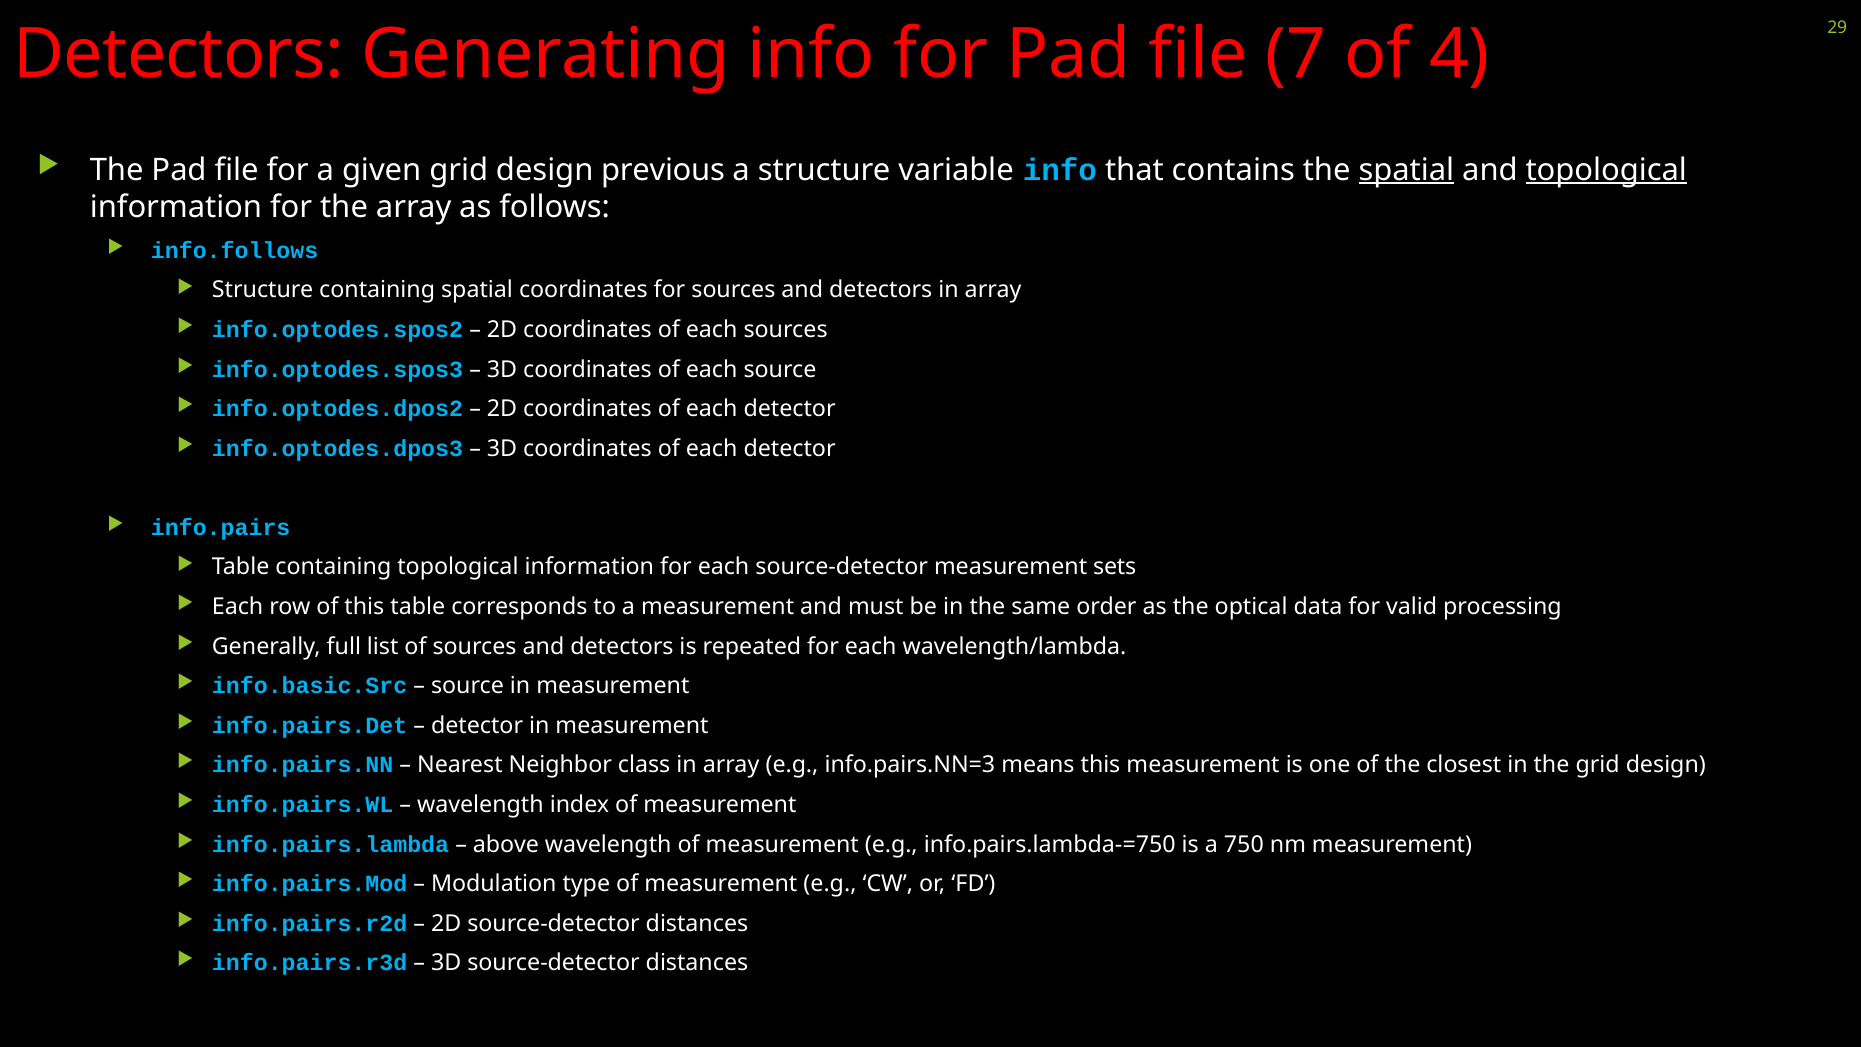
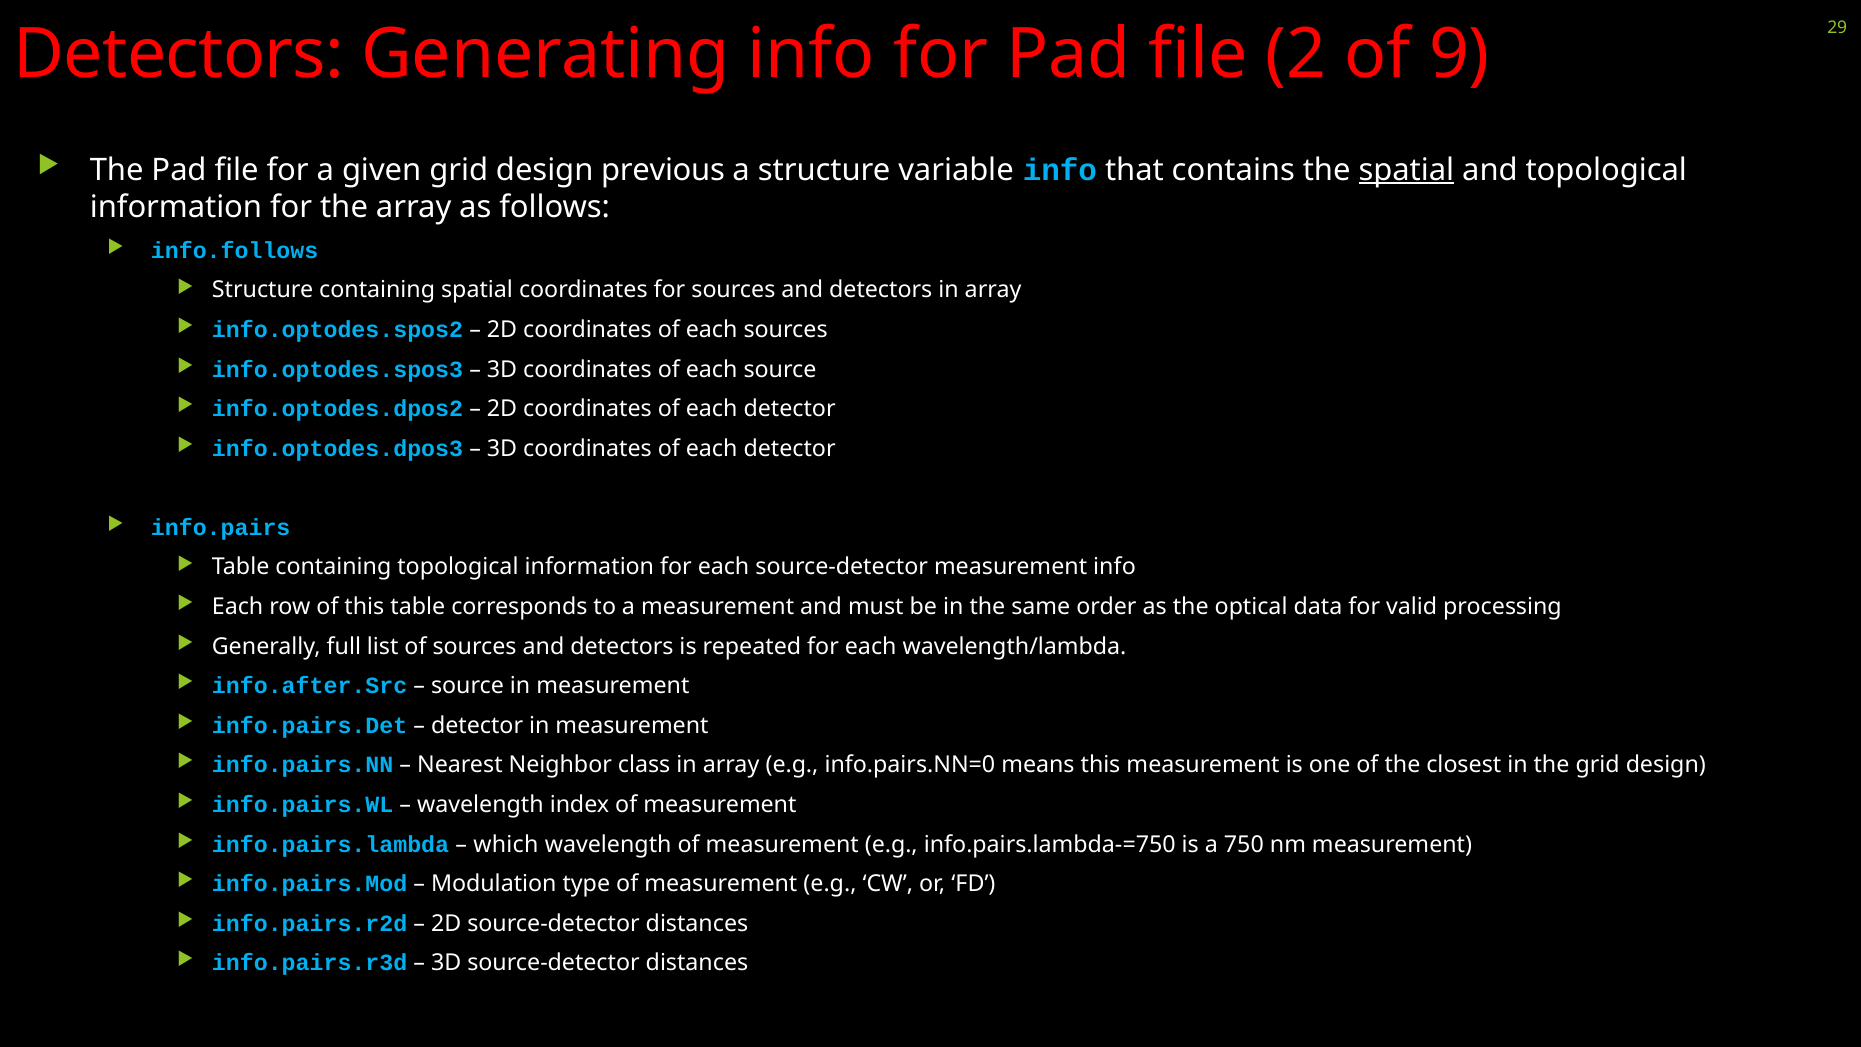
7: 7 -> 2 (1296, 54)
4: 4 -> 9 (1459, 54)
topological underline: present -> none (1606, 170)
measurement sets: sets -> info (1115, 567)
info.basic.Src: info.basic.Src -> info.after.Src (310, 686)
info.pairs.NN=3: info.pairs.NN=3 -> info.pairs.NN=0 (910, 765)
above: above -> which (506, 844)
